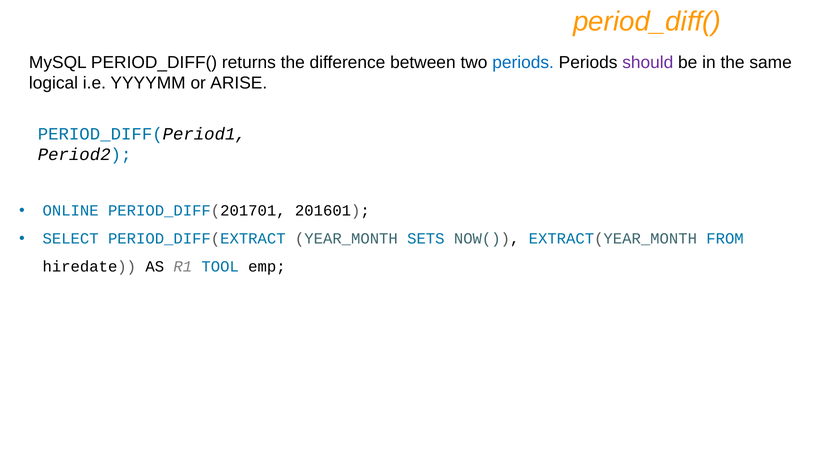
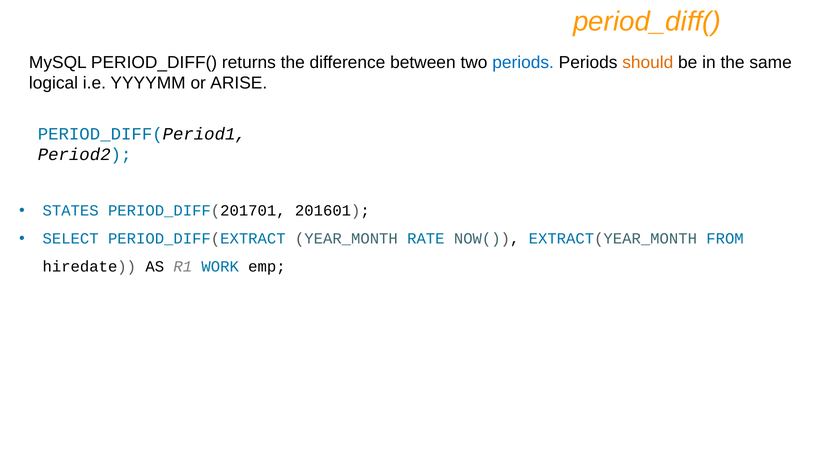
should colour: purple -> orange (648, 63)
ONLINE: ONLINE -> STATES (71, 211)
SETS: SETS -> RATE (426, 239)
TOOL: TOOL -> WORK (220, 267)
